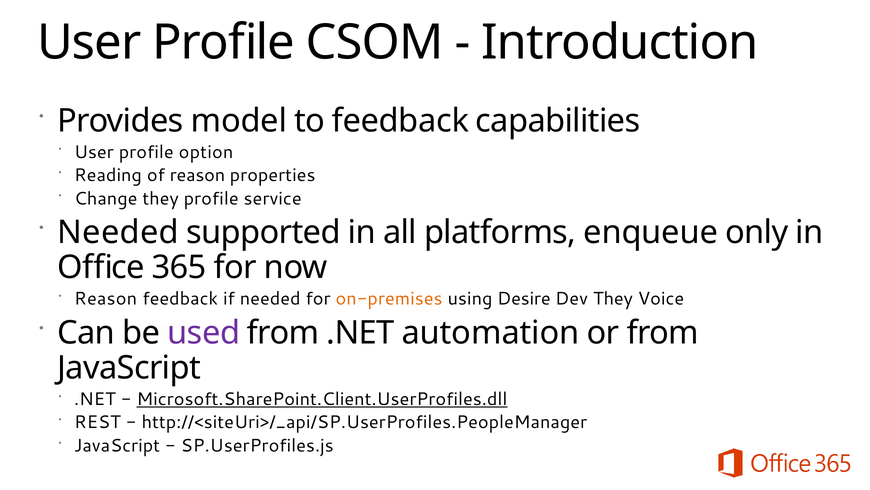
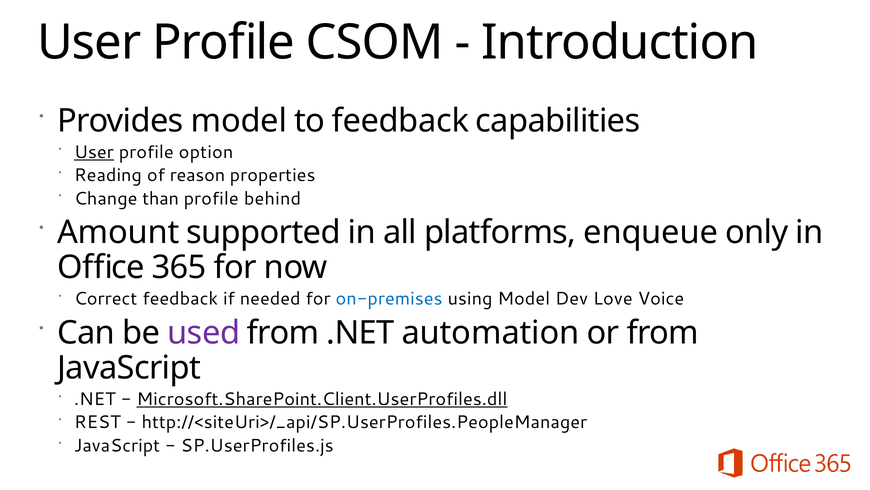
User underline: none -> present (94, 152)
Change they: they -> than (161, 198)
service: service -> behind (273, 198)
Needed: Needed -> Amount (118, 232)
Reason: Reason -> Correct (106, 299)
on-premises colour: orange -> blue (389, 299)
using Desire: Desire -> Model (524, 299)
Dev They: They -> Love (613, 299)
